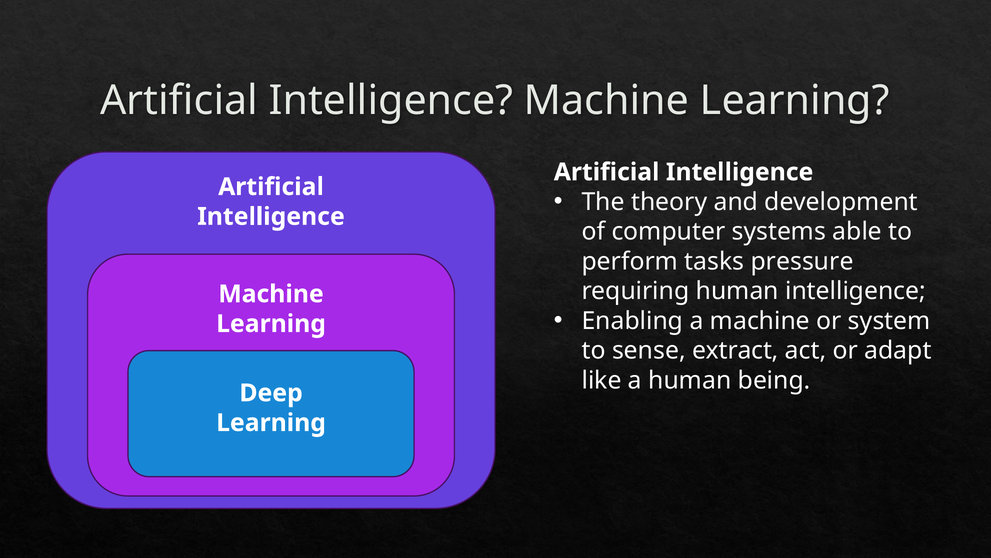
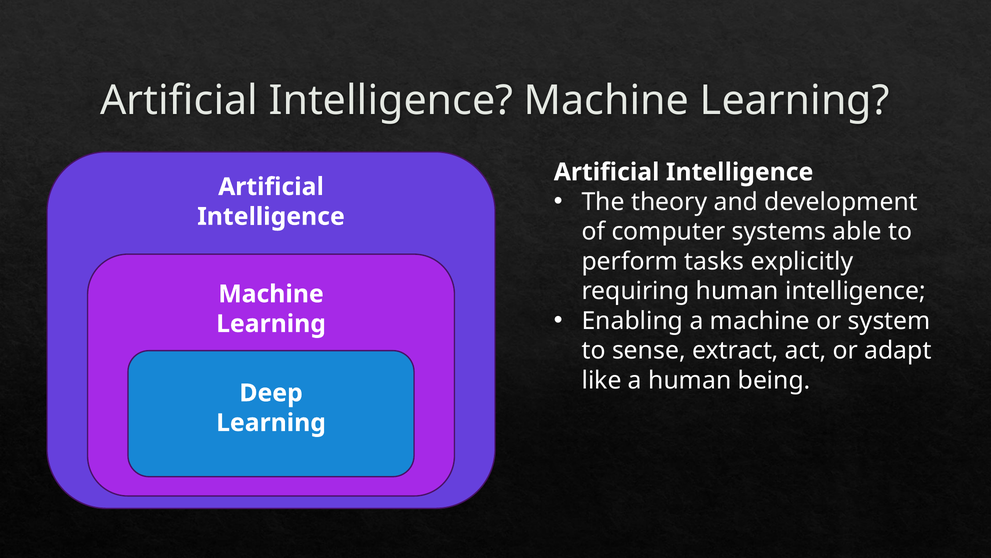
pressure: pressure -> explicitly (802, 261)
